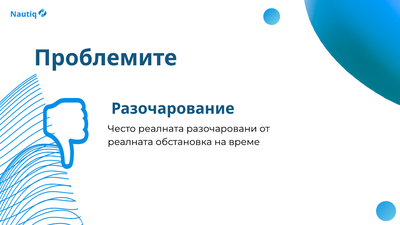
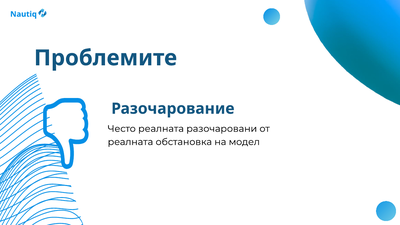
време: време -> модел (244, 142)
